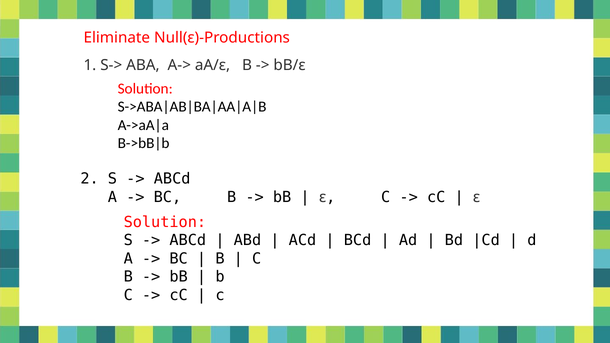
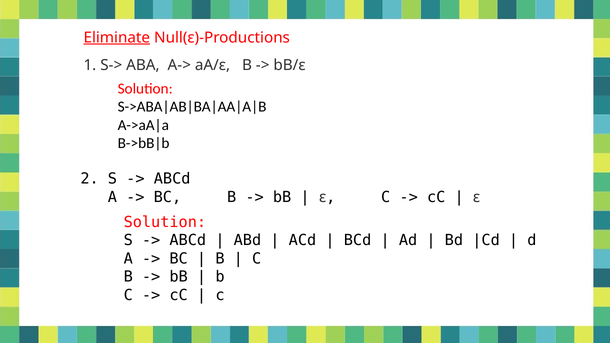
Eliminate underline: none -> present (117, 38)
